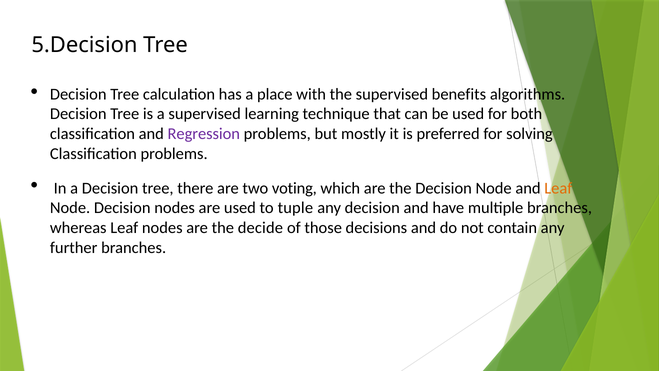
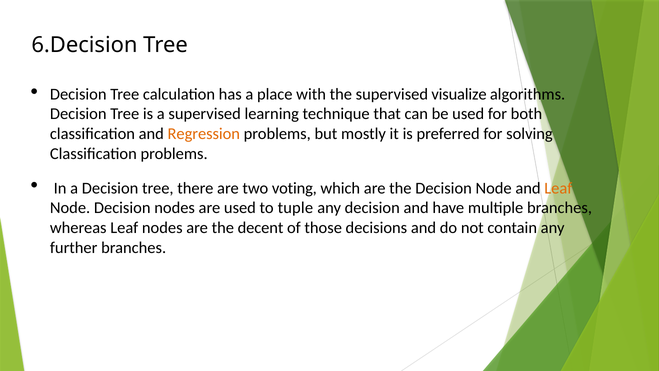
5.Decision: 5.Decision -> 6.Decision (84, 45)
benefits: benefits -> visualize (459, 94)
Regression colour: purple -> orange (204, 134)
decide: decide -> decent (261, 228)
